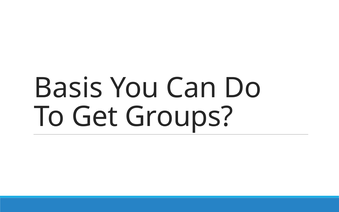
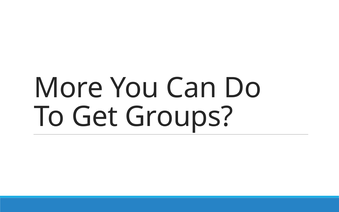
Basis: Basis -> More (69, 88)
